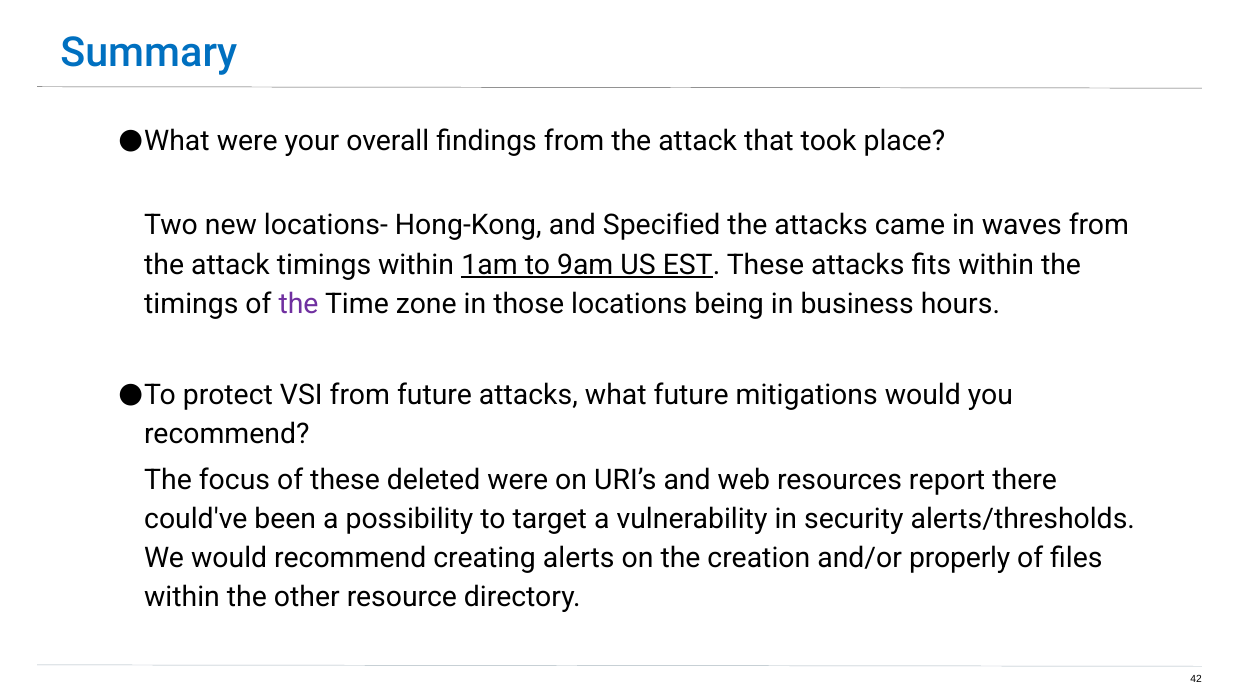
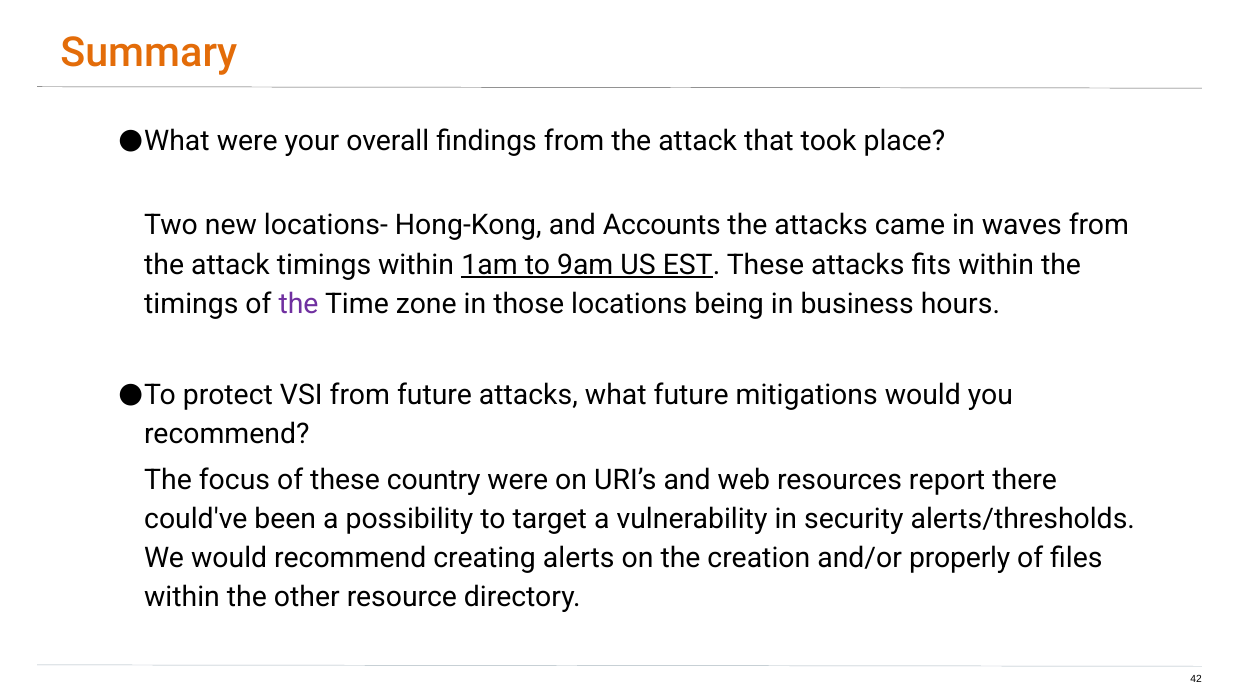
Summary colour: blue -> orange (149, 52)
Specified: Specified -> Accounts (662, 226)
deleted: deleted -> country (434, 480)
